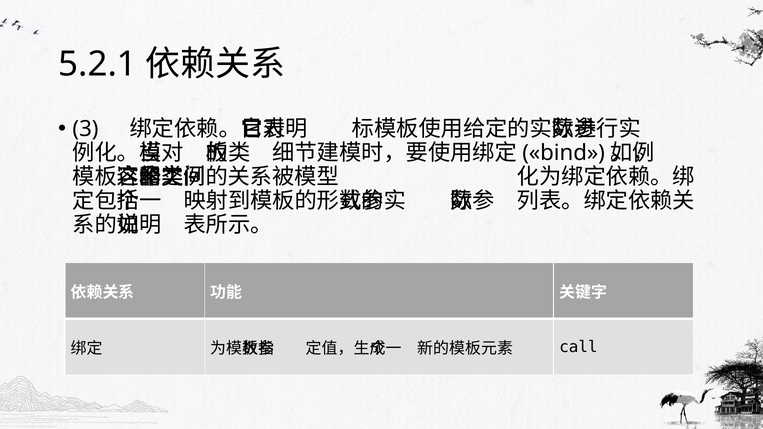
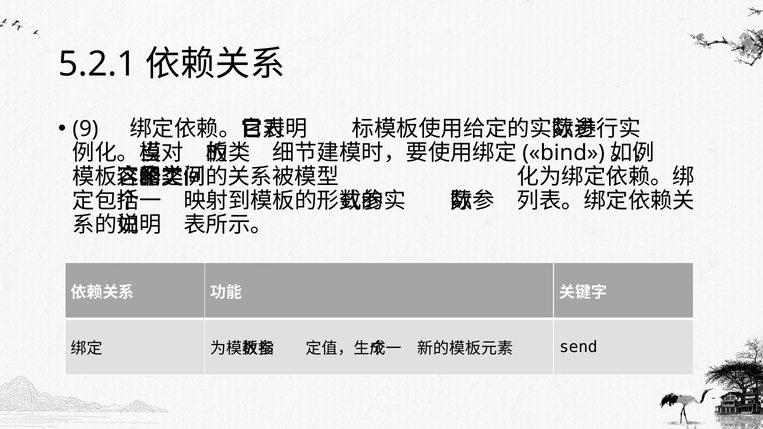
3: 3 -> 9 (85, 129)
call: call -> send (578, 347)
